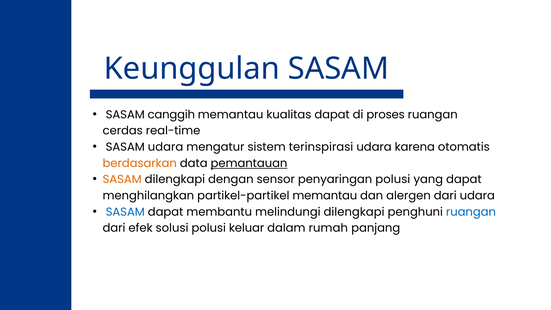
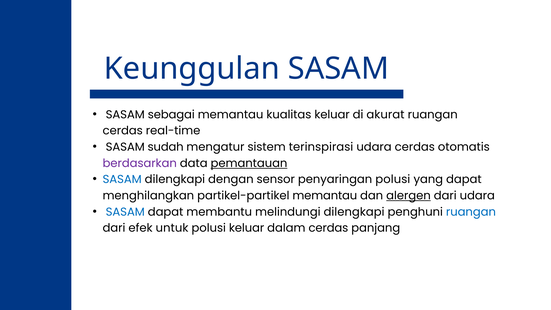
canggih: canggih -> sebagai (171, 115)
kualitas dapat: dapat -> keluar (332, 115)
proses: proses -> akurat (385, 115)
SASAM udara: udara -> sudah (166, 147)
udara karena: karena -> cerdas (415, 147)
berdasarkan colour: orange -> purple (140, 163)
SASAM colour: orange -> blue (122, 179)
alergen underline: none -> present (408, 196)
solusi: solusi -> untuk (172, 228)
dalam rumah: rumah -> cerdas (328, 228)
